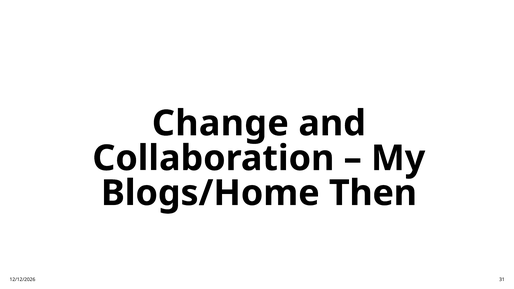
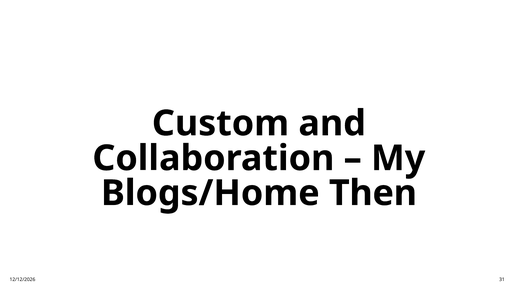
Change: Change -> Custom (221, 124)
